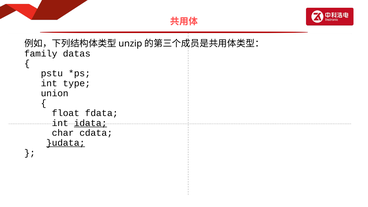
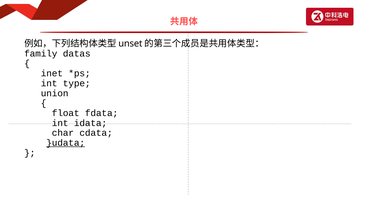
unzip: unzip -> unset (130, 44)
pstu: pstu -> inet (52, 73)
idata underline: present -> none (91, 123)
